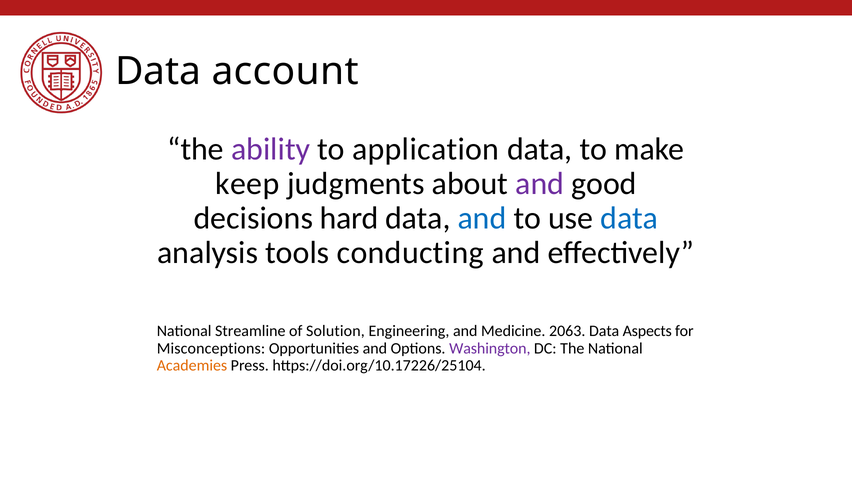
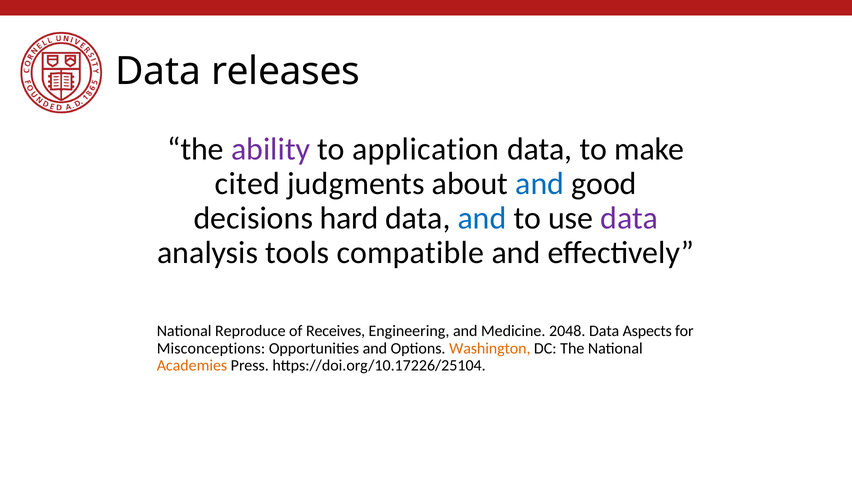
account: account -> releases (285, 72)
keep: keep -> cited (247, 184)
and colour: purple -> blue (540, 184)
data colour: blue -> purple (629, 218)
conducting: conducting -> compatible (410, 253)
Streamline: Streamline -> Reproduce (250, 331)
Solution: Solution -> Receives (336, 331)
2063: 2063 -> 2048 (567, 331)
Washington colour: purple -> orange (490, 348)
